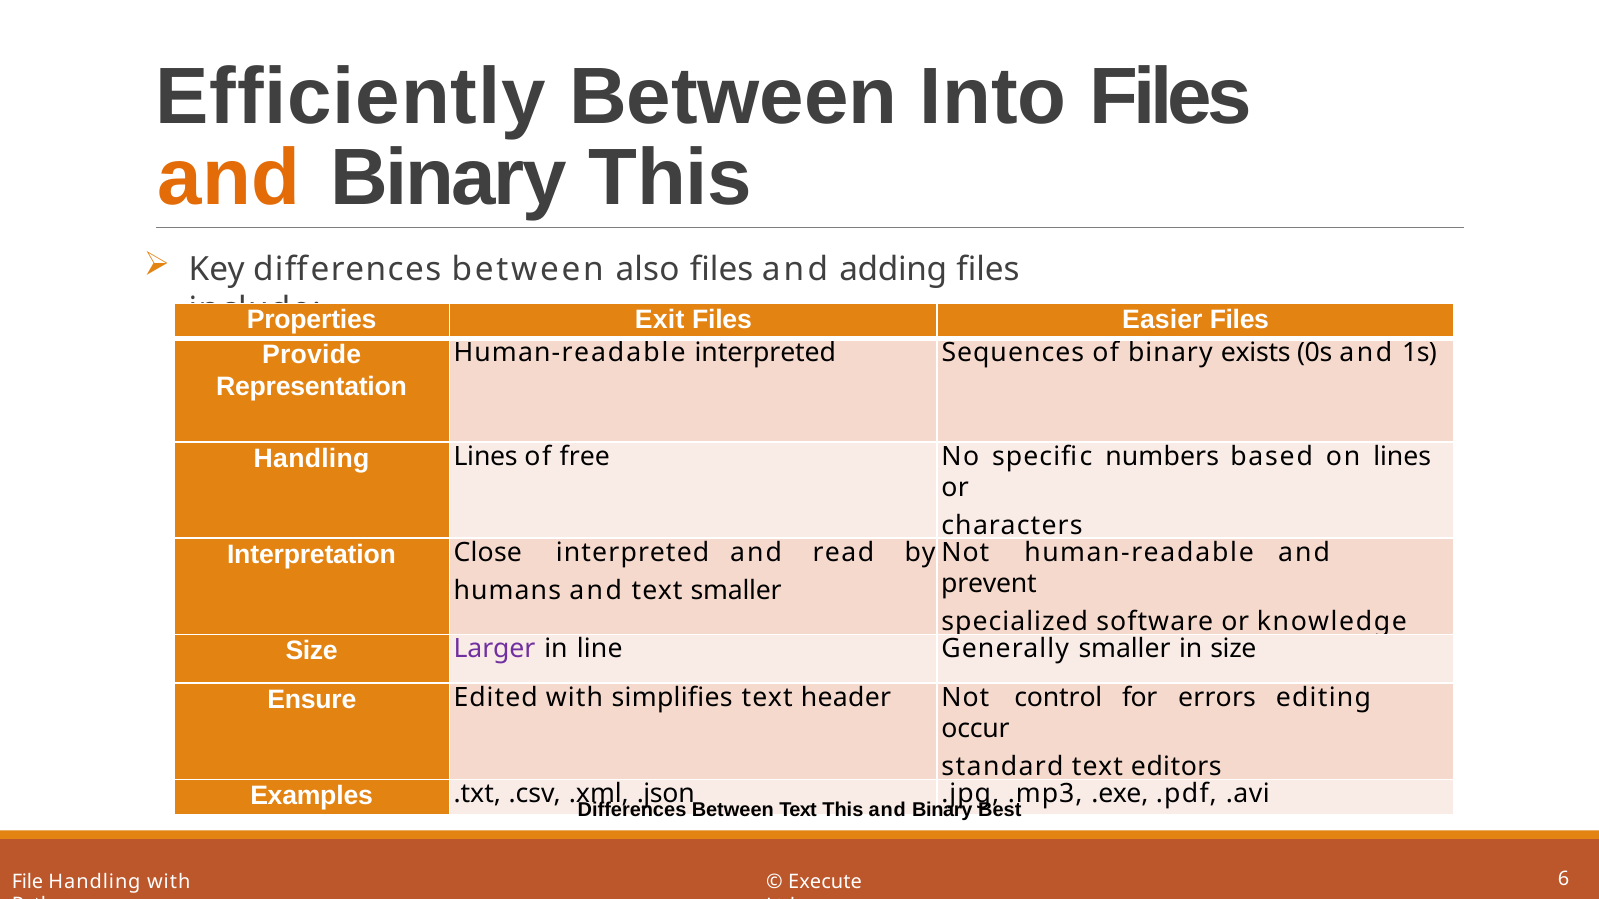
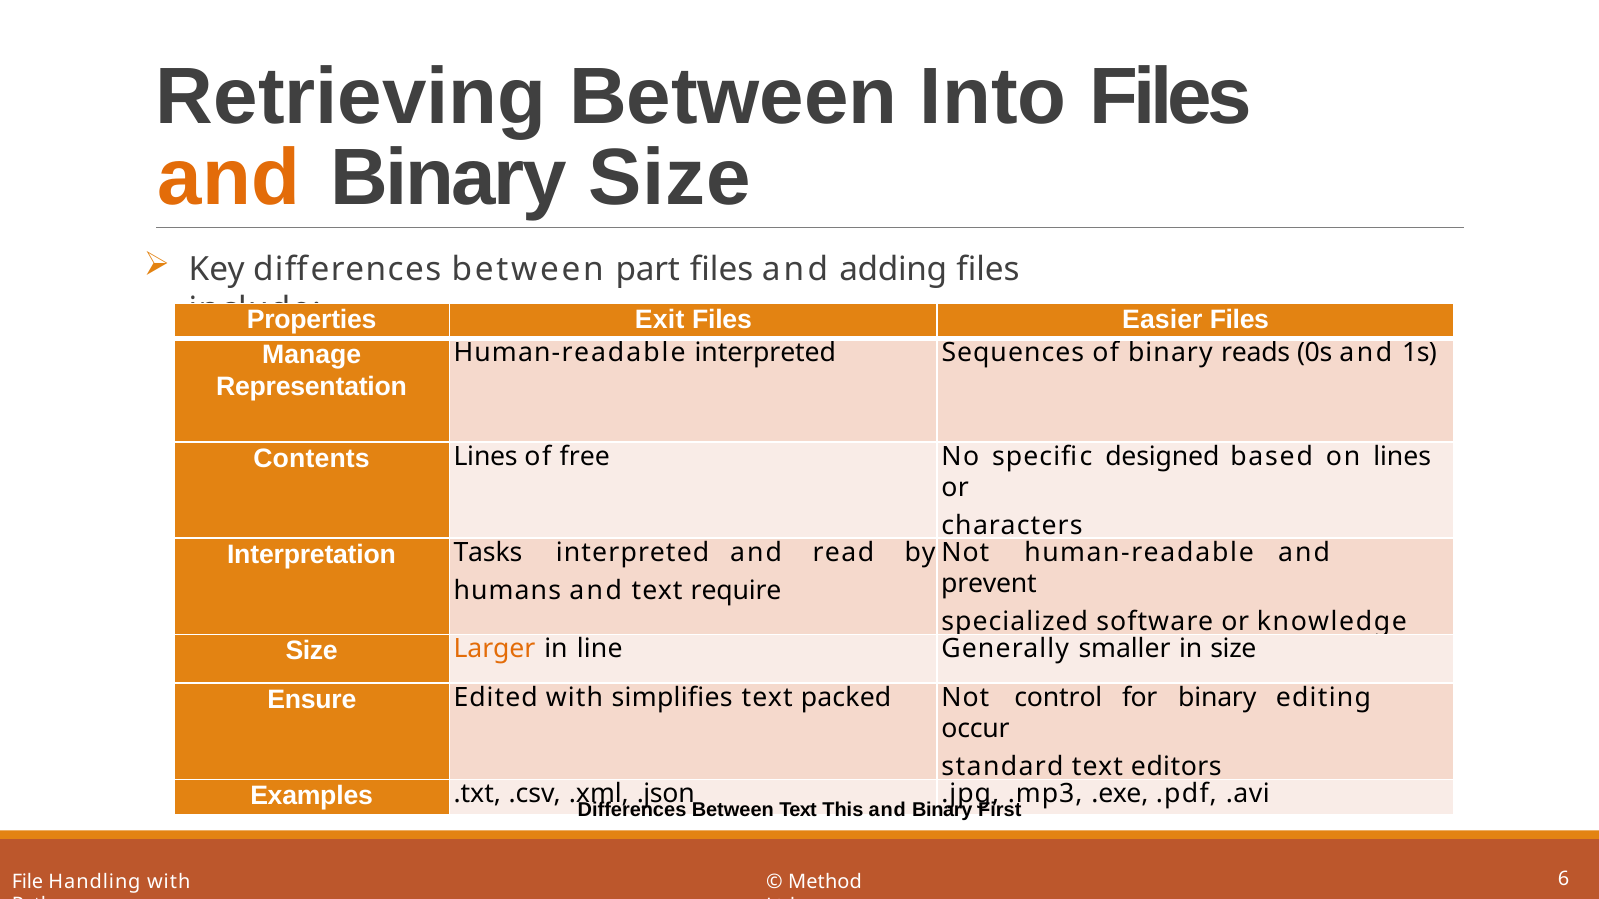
Efficiently: Efficiently -> Retrieving (351, 97)
Binary This: This -> Size (670, 179)
also: also -> part (648, 270)
Provide: Provide -> Manage (312, 355)
exists: exists -> reads (1256, 353)
Handling: Handling -> Contents (312, 459)
numbers: numbers -> designed (1162, 457)
Close: Close -> Tasks (488, 553)
text smaller: smaller -> require (736, 591)
Larger colour: purple -> orange (495, 649)
header: header -> packed (846, 698)
for errors: errors -> binary (1217, 698)
Best: Best -> First (1000, 811)
Execute: Execute -> Method (825, 883)
